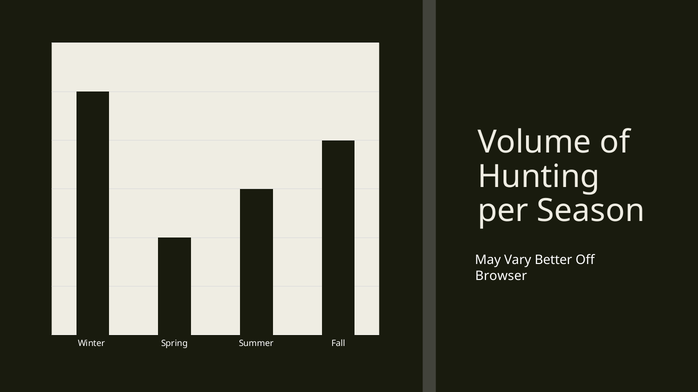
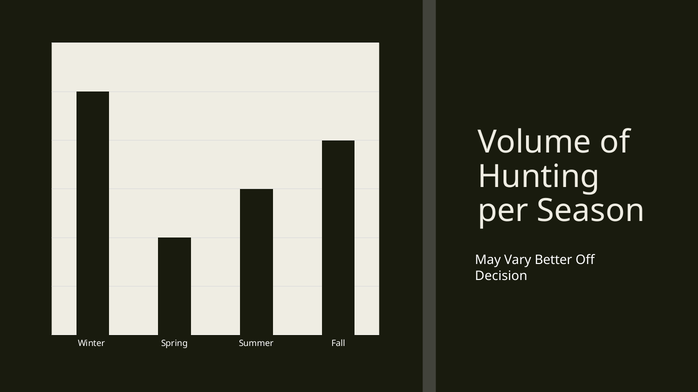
Browser: Browser -> Decision (501, 276)
